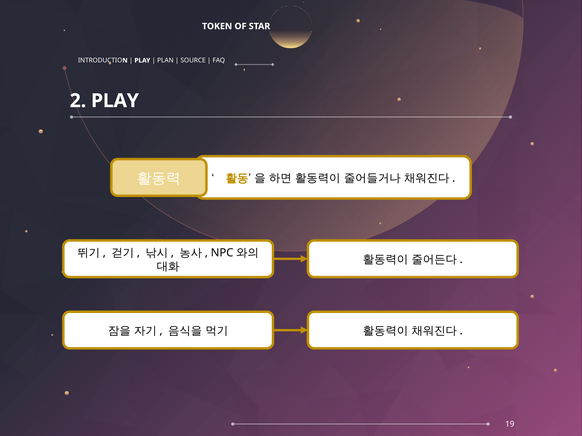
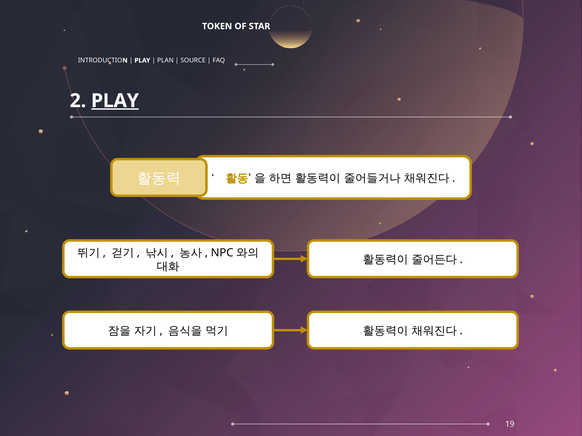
PLAY underline: none -> present (115, 101)
